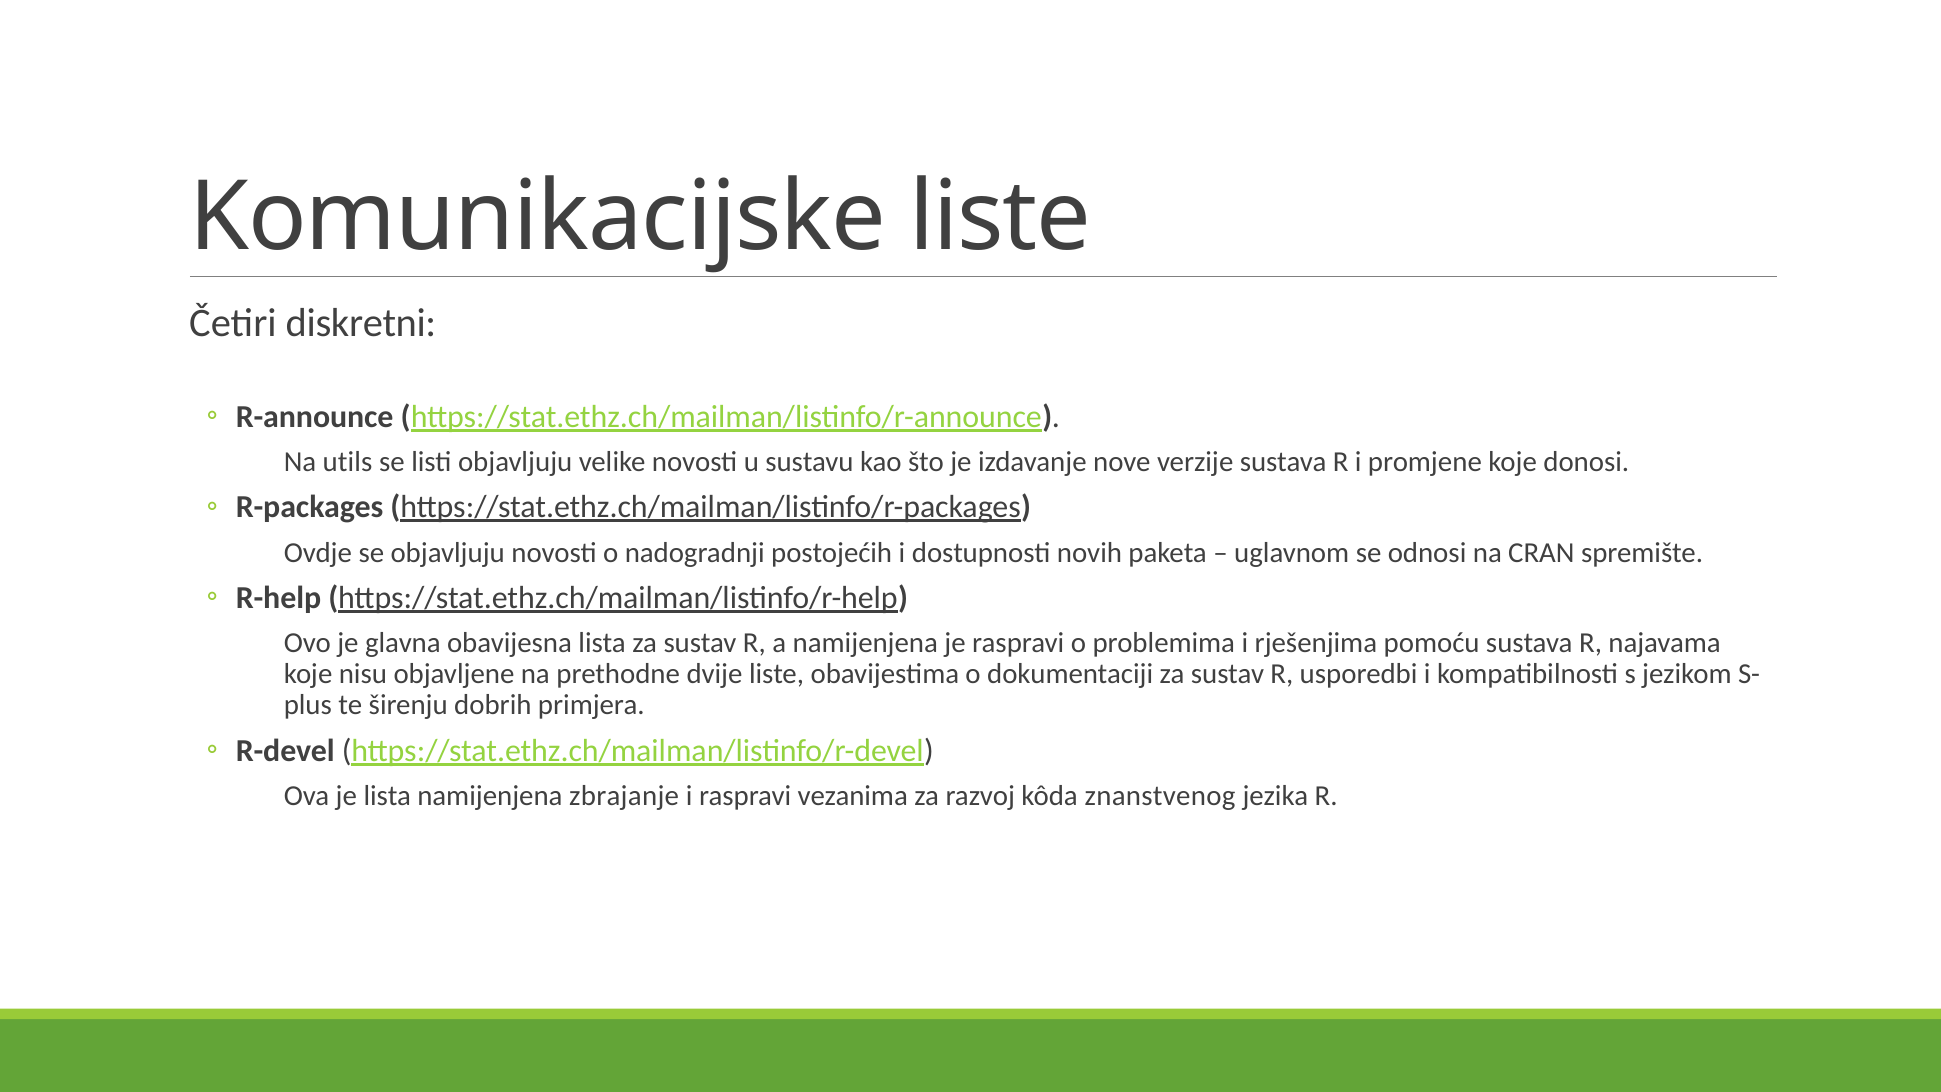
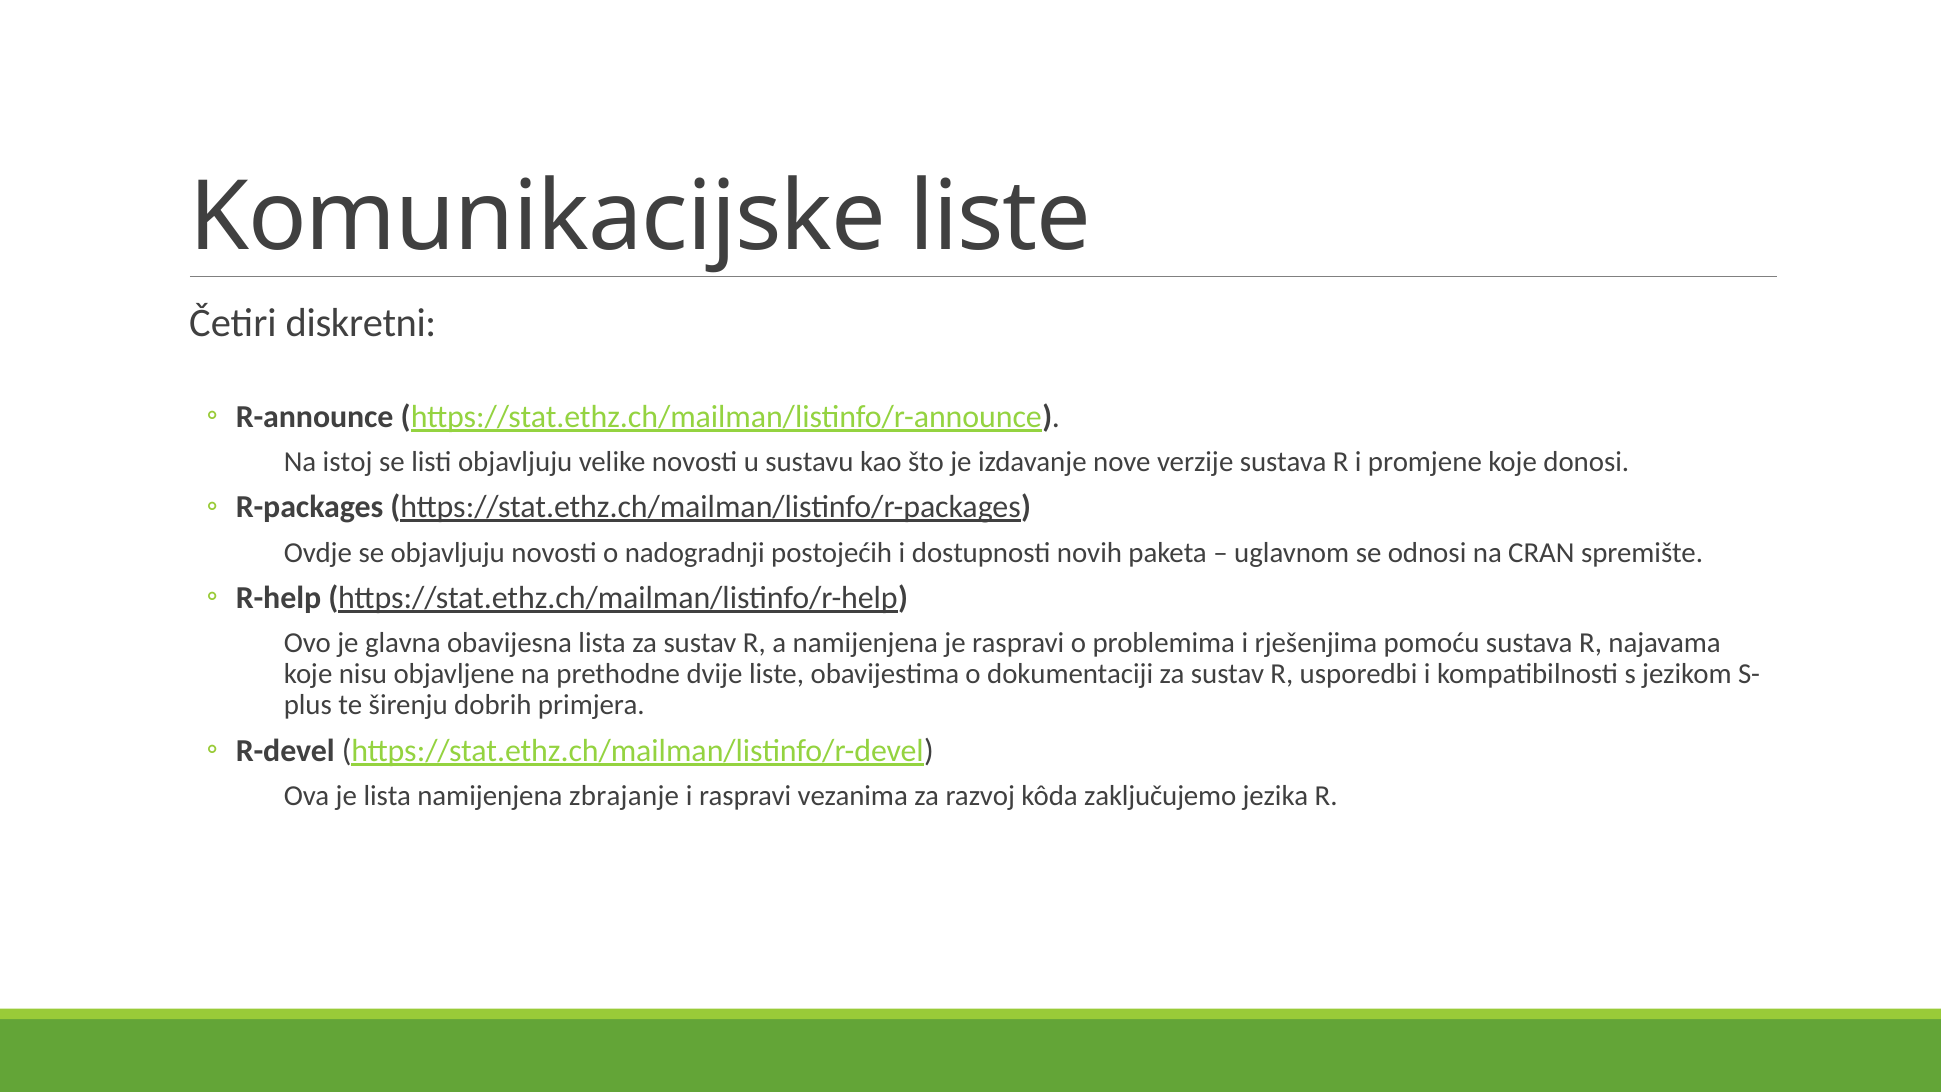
utils: utils -> istoj (348, 462)
znanstvenog: znanstvenog -> zaključujemo (1160, 796)
